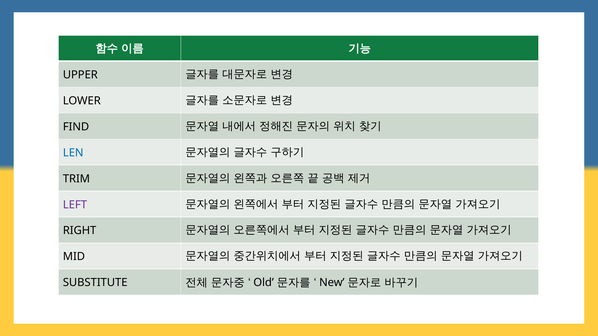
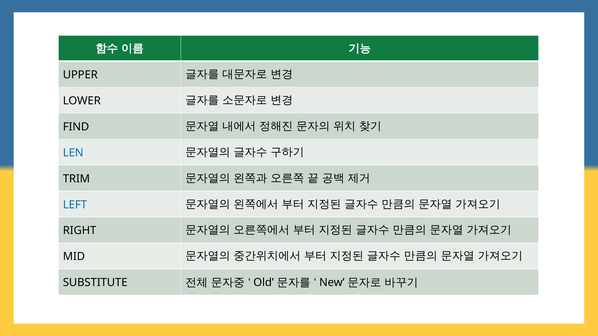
LEFT colour: purple -> blue (75, 205)
